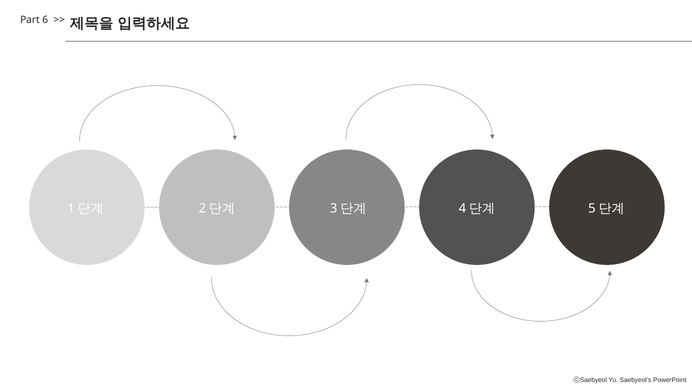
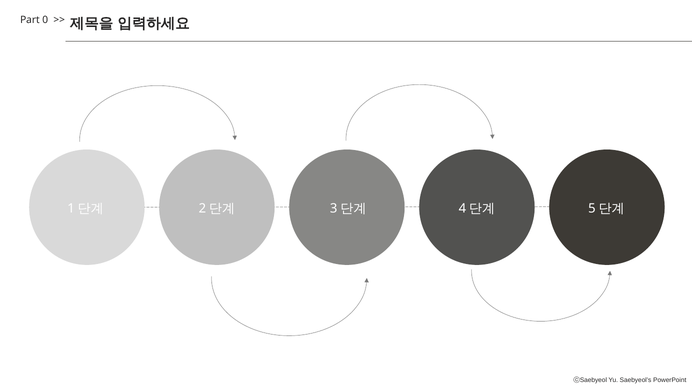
6: 6 -> 0 (45, 20)
